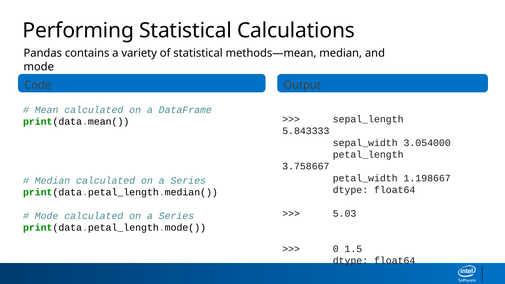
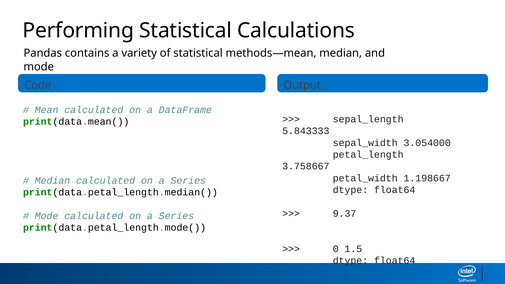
5.03: 5.03 -> 9.37 (345, 214)
